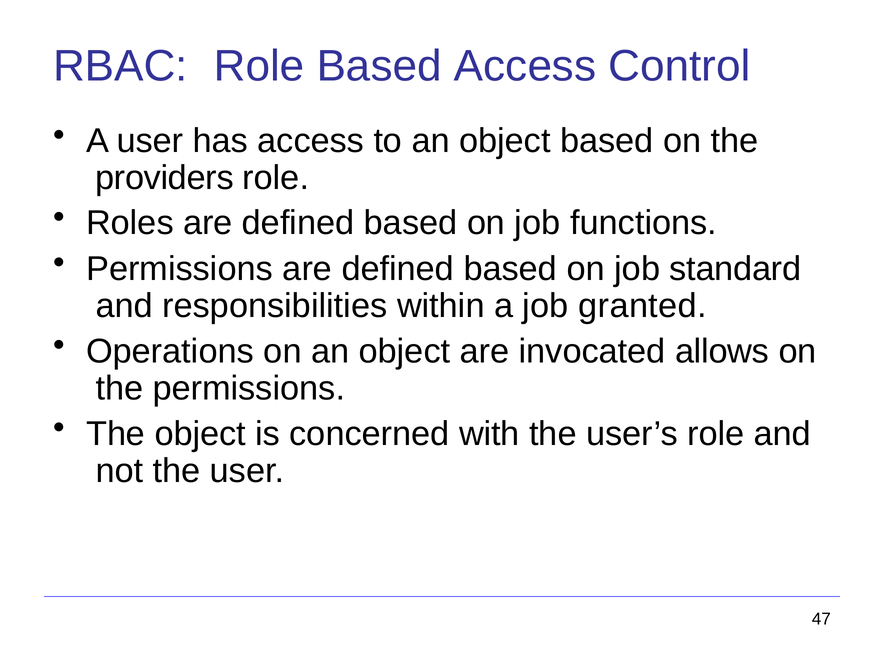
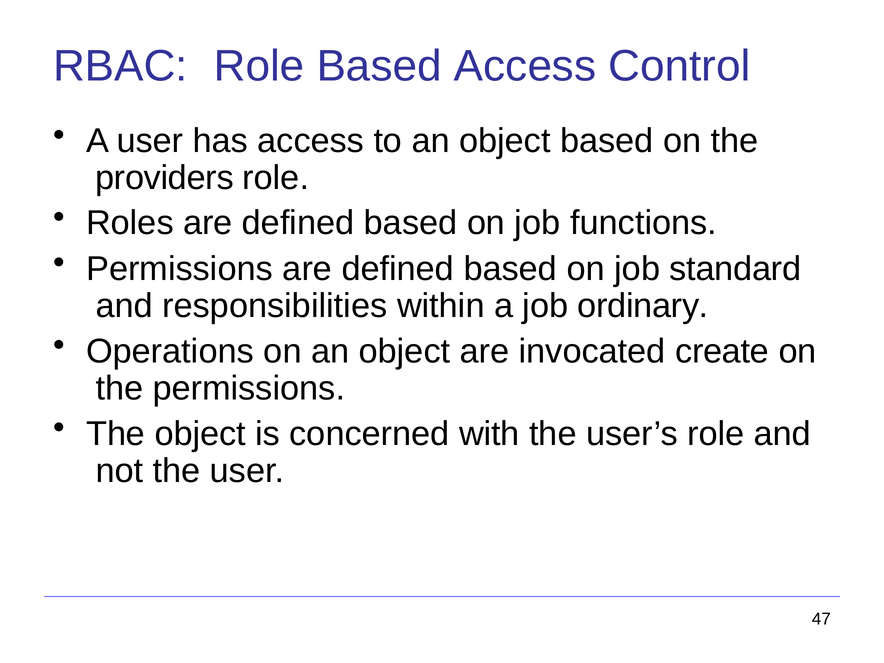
granted: granted -> ordinary (643, 306)
allows: allows -> create (722, 351)
